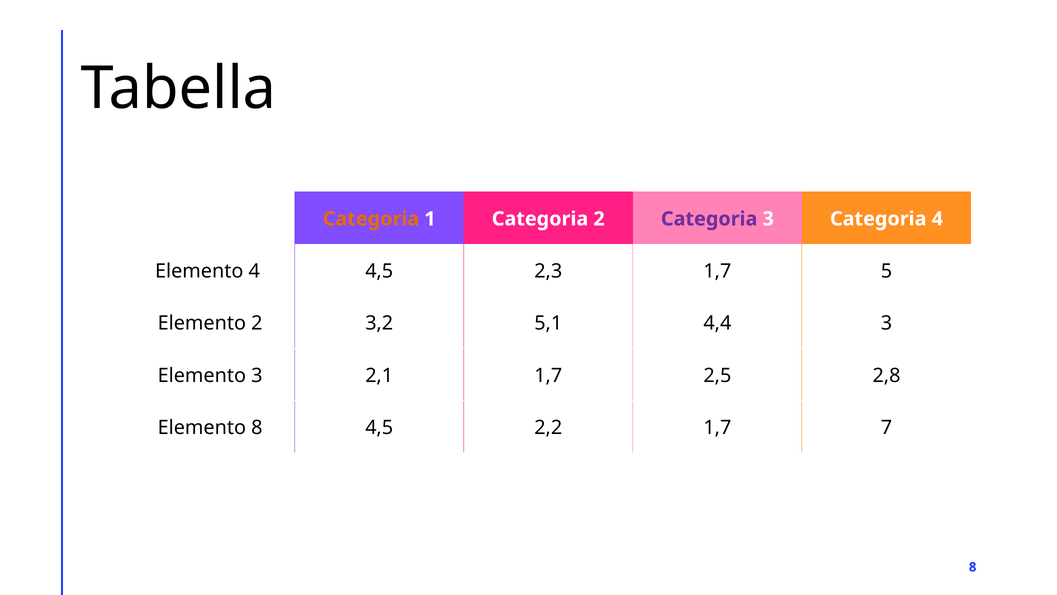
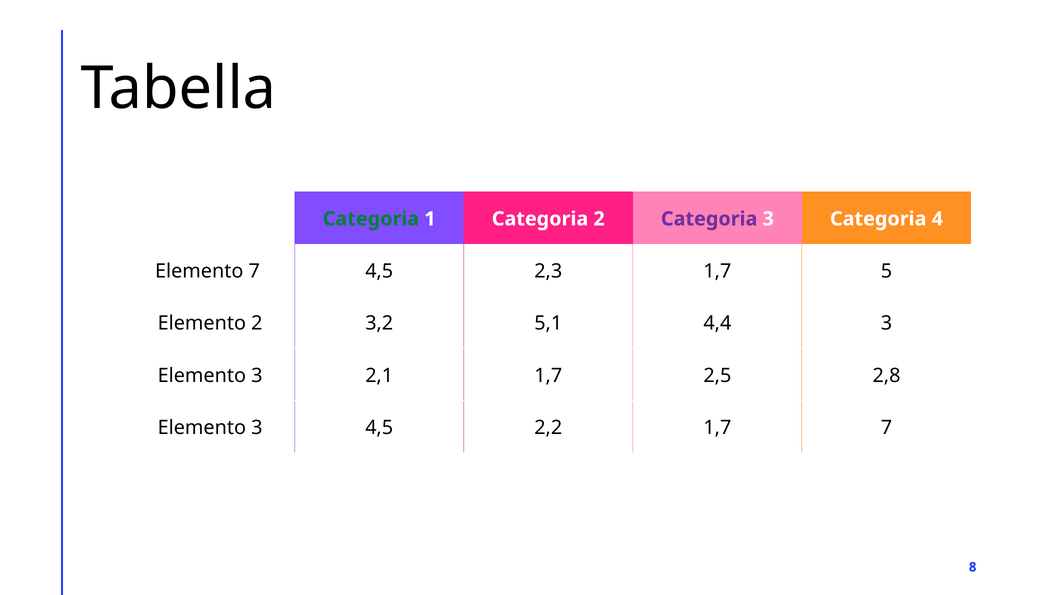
Categoria colour: orange -> green (371, 219)
Elemento 4: 4 -> 7 (254, 271)
8: 8 -> 3 (257, 428)
